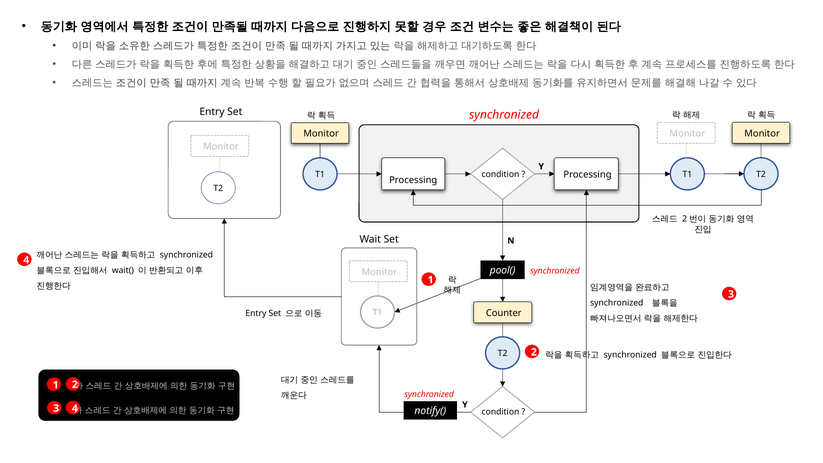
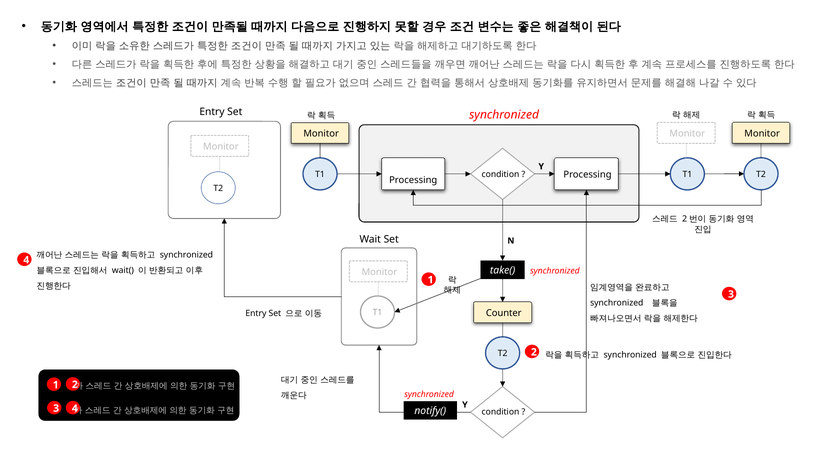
pool(: pool( -> take( (503, 271)
